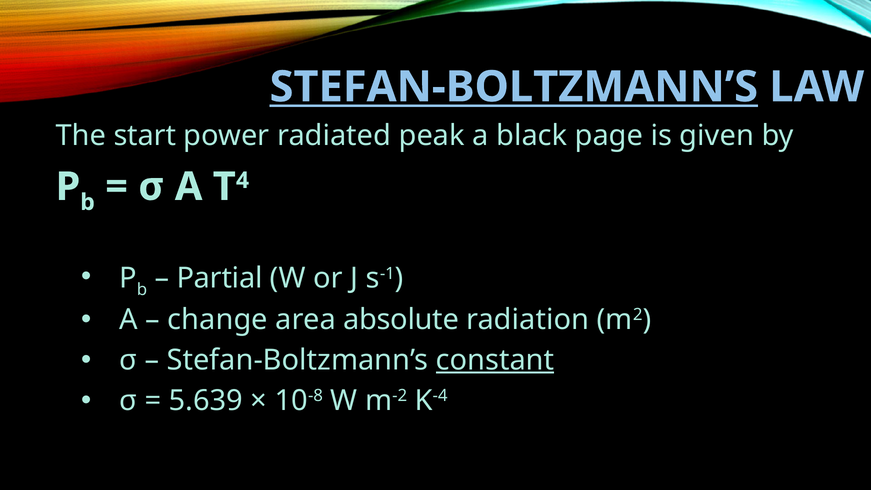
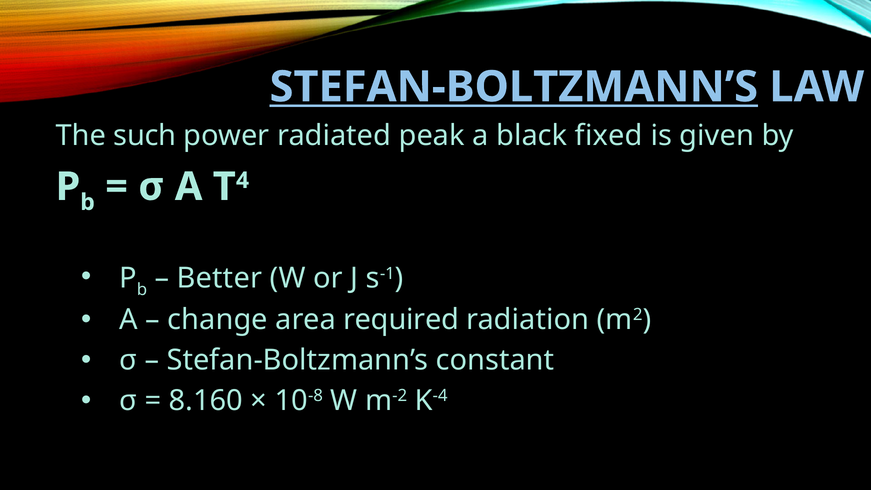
start: start -> such (145, 136)
page: page -> fixed (609, 136)
Partial: Partial -> Better (219, 278)
absolute: absolute -> required (401, 320)
constant underline: present -> none (495, 360)
5.639: 5.639 -> 8.160 (206, 400)
